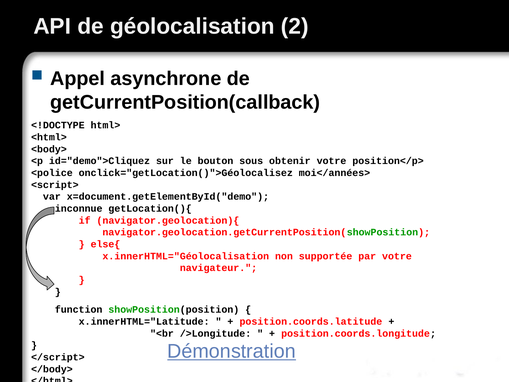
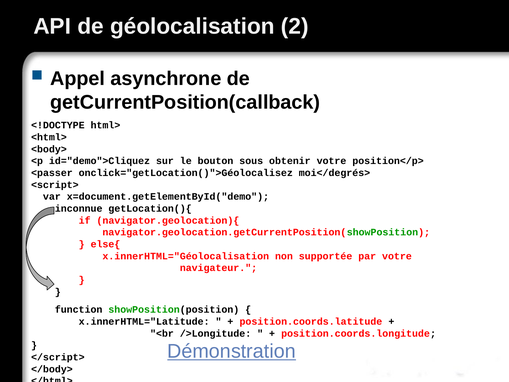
<police: <police -> <passer (52, 173)
moi</années>: moi</années> -> moi</degrés> (334, 173)
